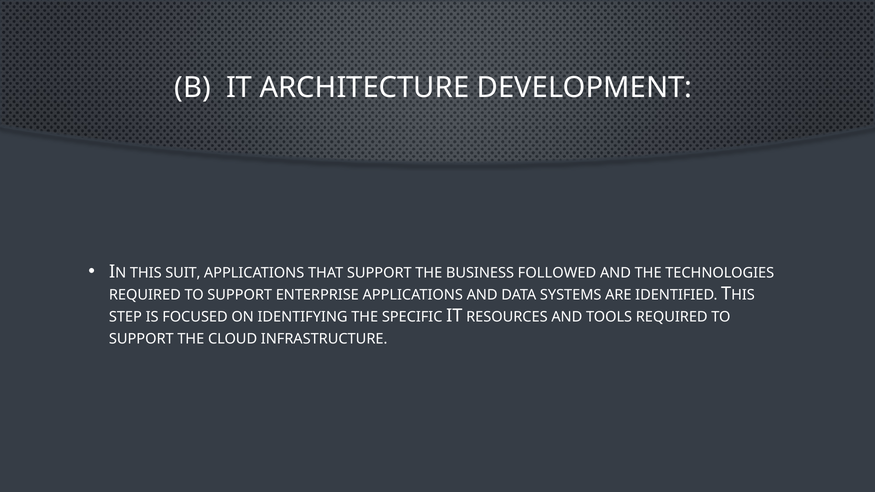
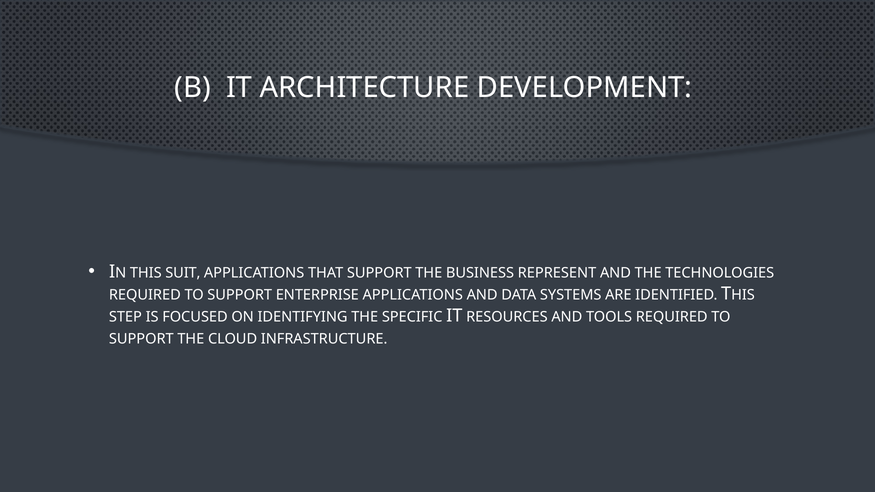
FOLLOWED: FOLLOWED -> REPRESENT (557, 273)
